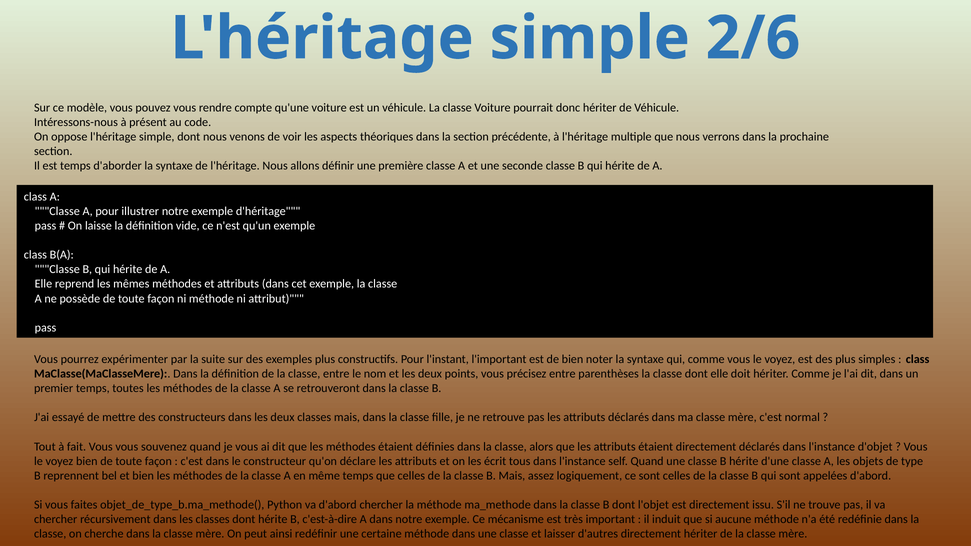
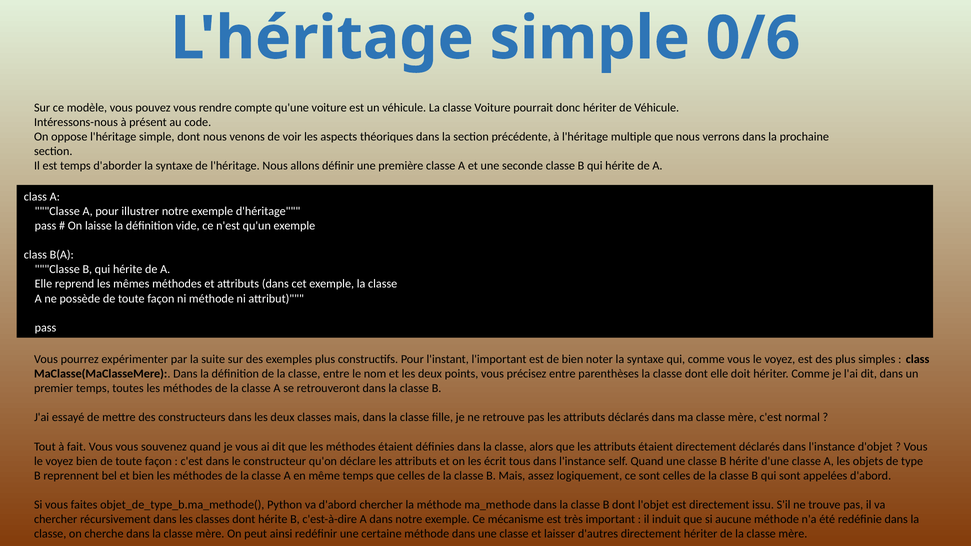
2/6: 2/6 -> 0/6 (753, 38)
